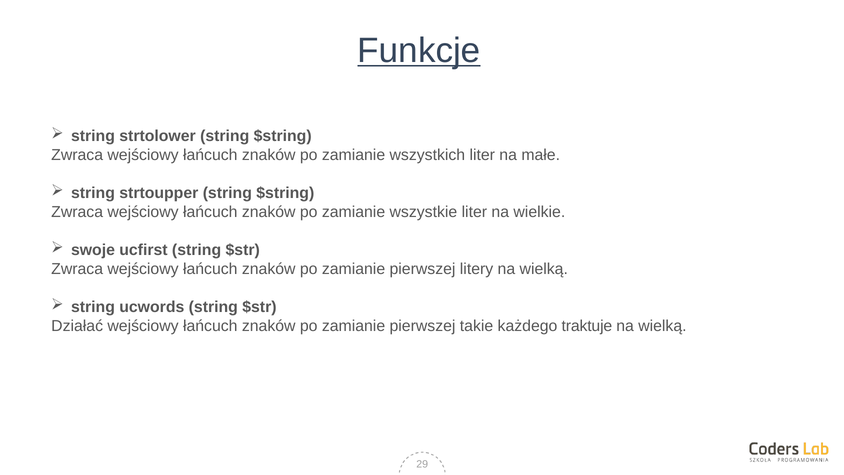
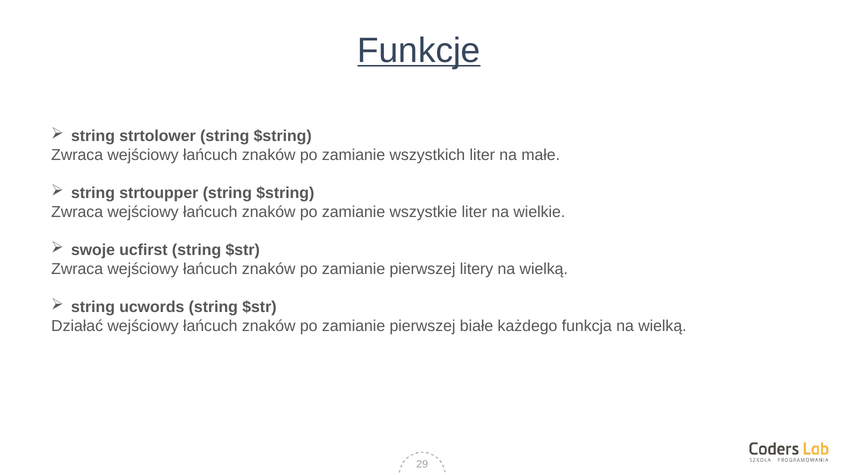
takie: takie -> białe (477, 326)
traktuje: traktuje -> funkcja (587, 326)
